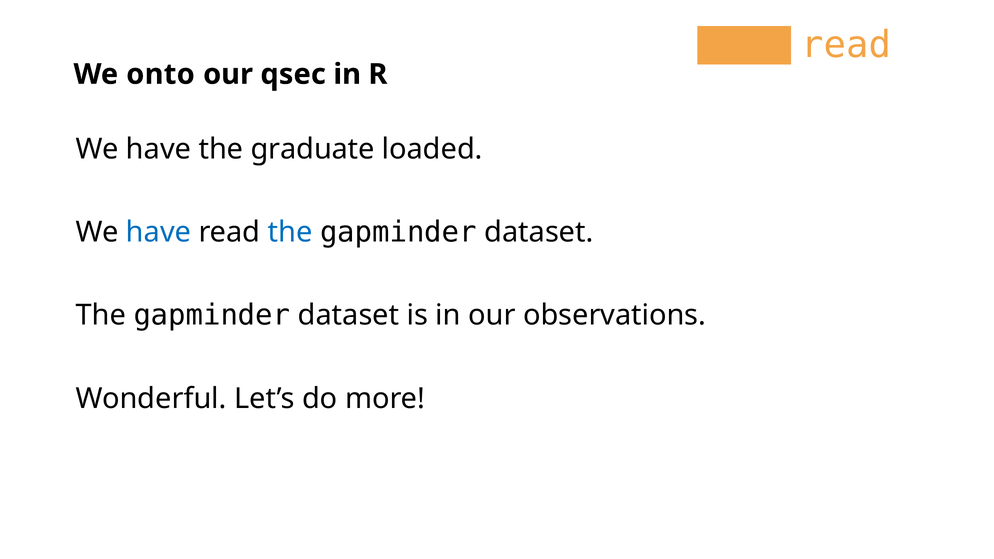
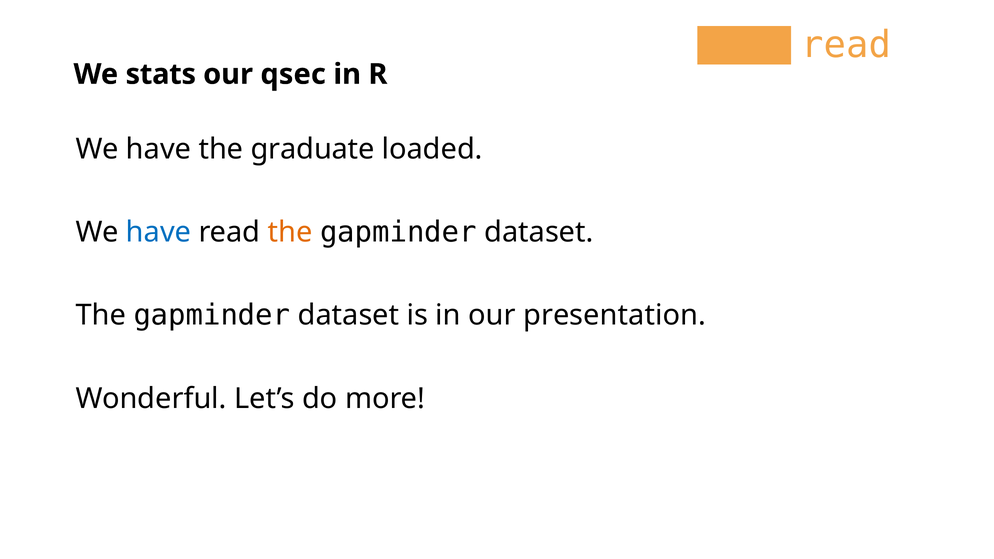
onto: onto -> stats (161, 74)
the colour: blue -> orange (290, 232)
observations: observations -> presentation (615, 315)
